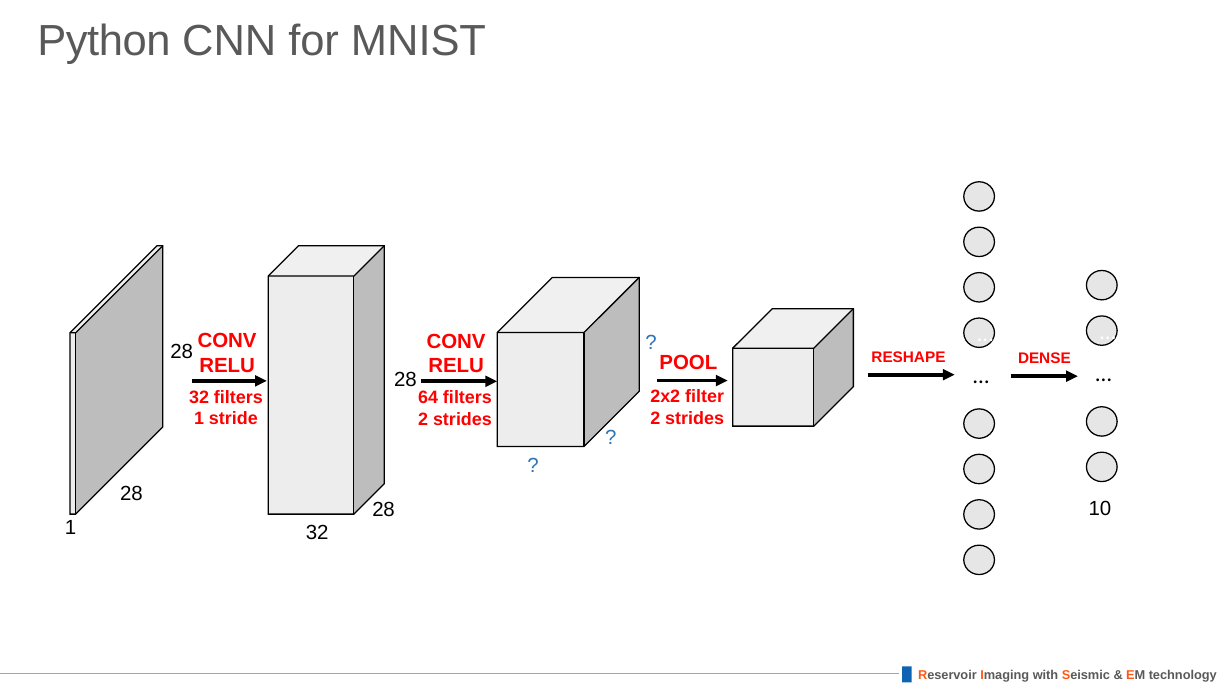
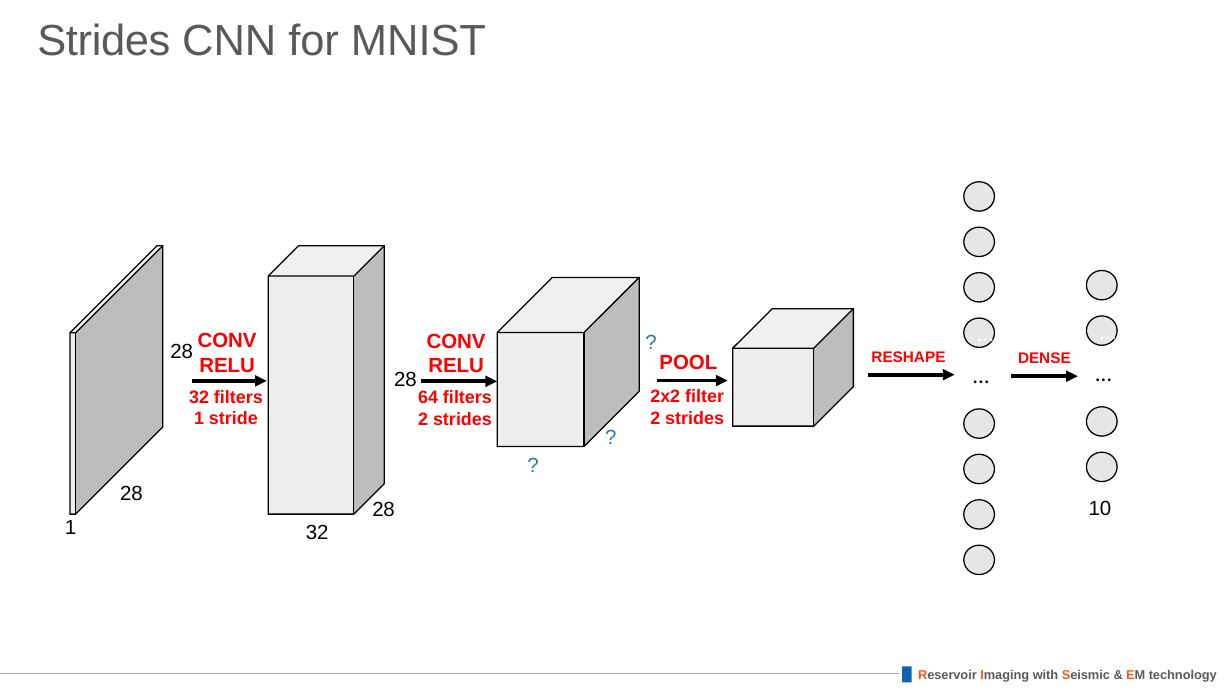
Python: Python -> Strides (104, 41)
